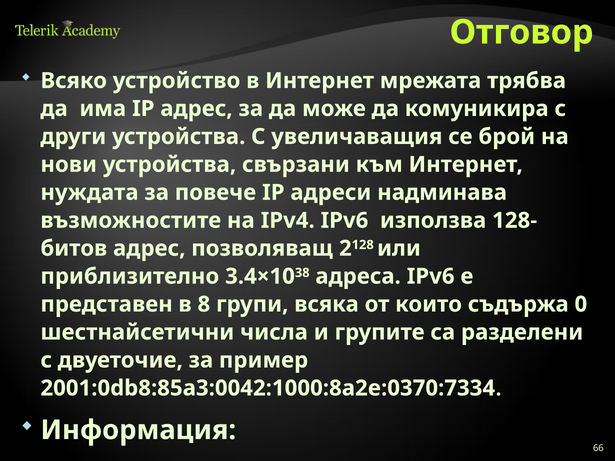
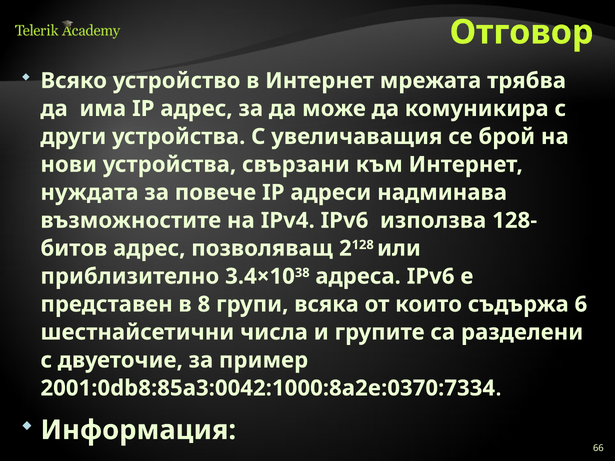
0: 0 -> 6 (581, 304)
